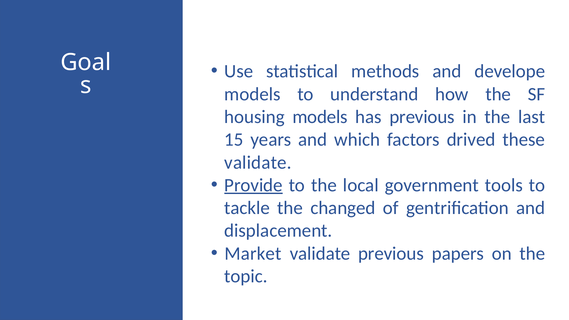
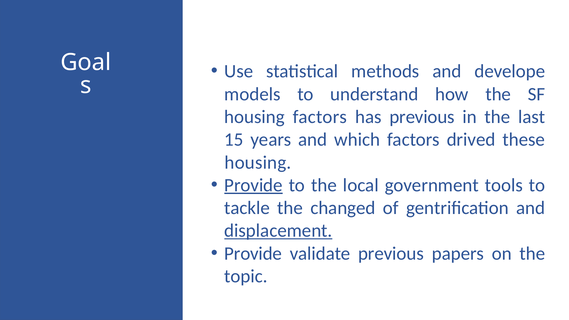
housing models: models -> factors (320, 117)
validate: validate -> housing (258, 162)
displacement underline: none -> present (278, 231)
Market: Market -> Provide (253, 254)
